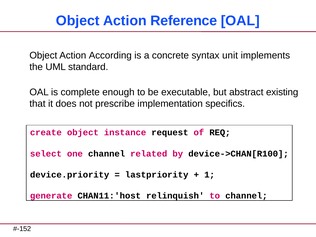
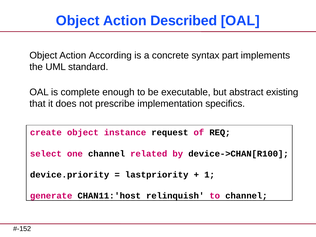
Reference: Reference -> Described (184, 21)
unit: unit -> part (230, 55)
